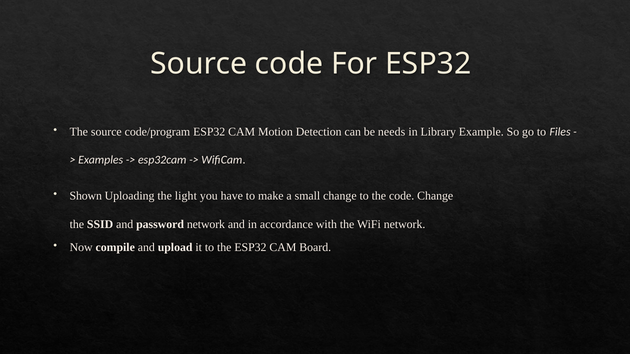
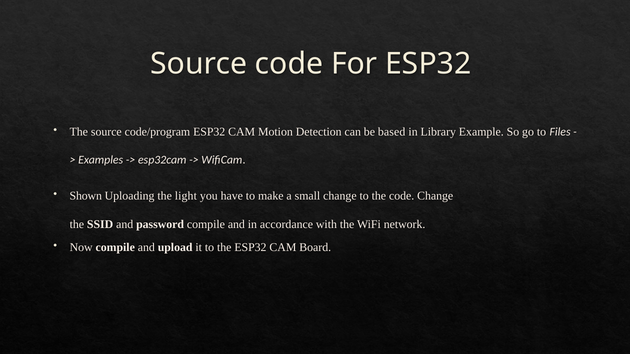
needs: needs -> based (392, 132)
password network: network -> compile (206, 224)
